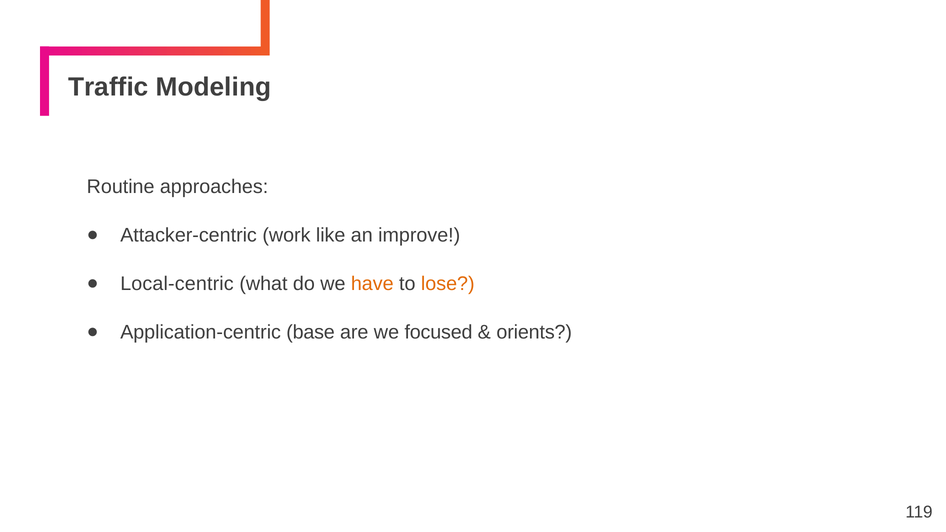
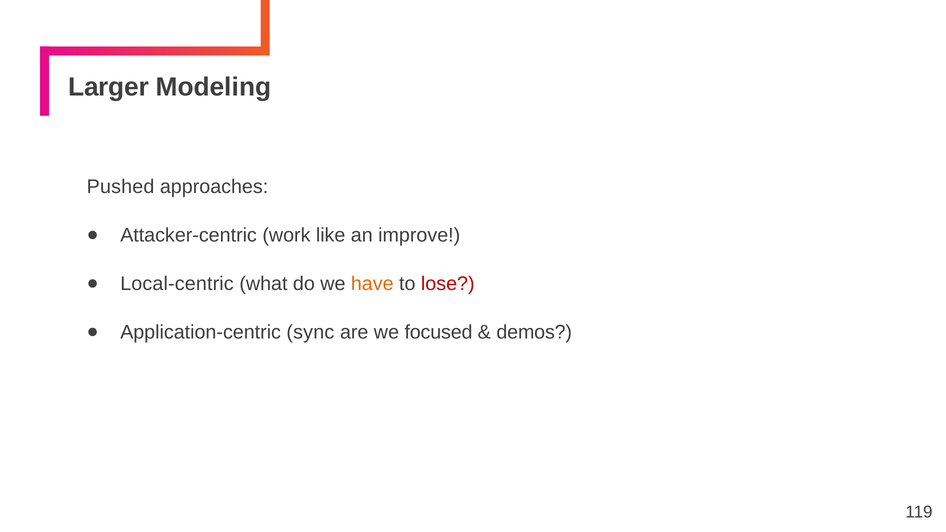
Traffic: Traffic -> Larger (108, 87)
Routine: Routine -> Pushed (121, 187)
lose colour: orange -> red (448, 284)
base: base -> sync (310, 332)
orients: orients -> demos (534, 332)
